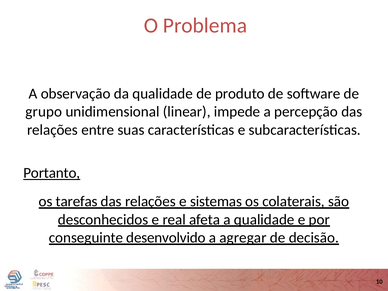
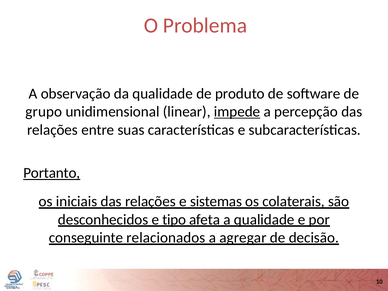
impede underline: none -> present (237, 112)
tarefas: tarefas -> iniciais (77, 201)
real: real -> tipo (174, 220)
desenvolvido: desenvolvido -> relacionados (166, 238)
